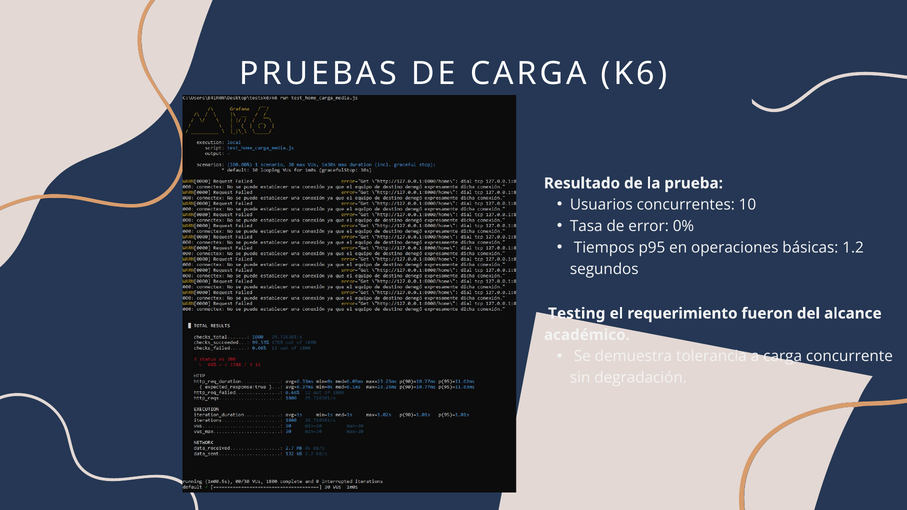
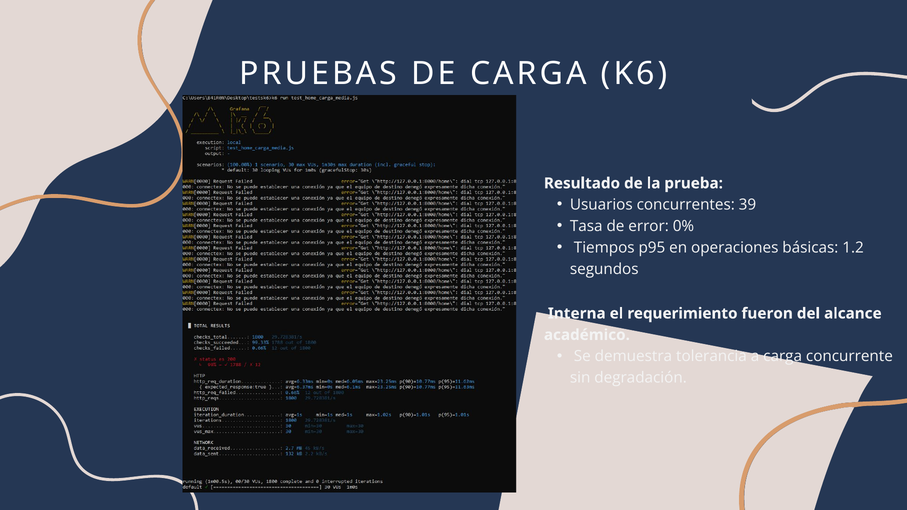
10: 10 -> 39 (747, 205)
Testing: Testing -> Interna (577, 314)
